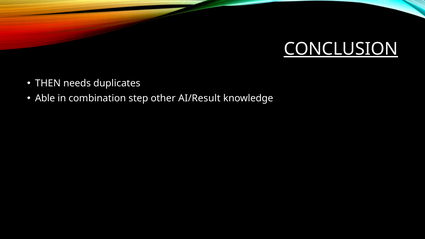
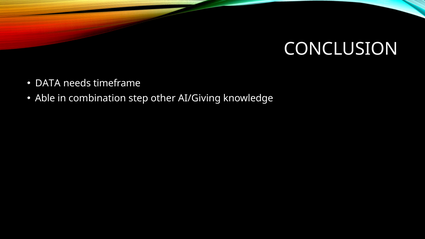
CONCLUSION underline: present -> none (341, 49)
THEN: THEN -> DATA (48, 83)
duplicates: duplicates -> timeframe (117, 83)
AI/Result: AI/Result -> AI/Giving (199, 98)
